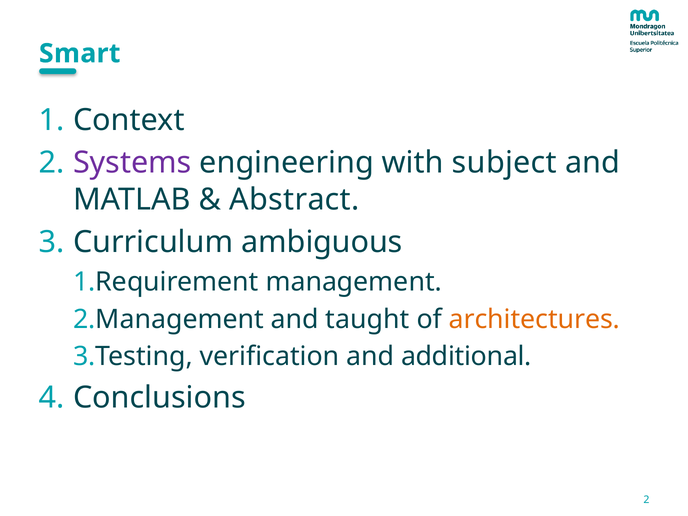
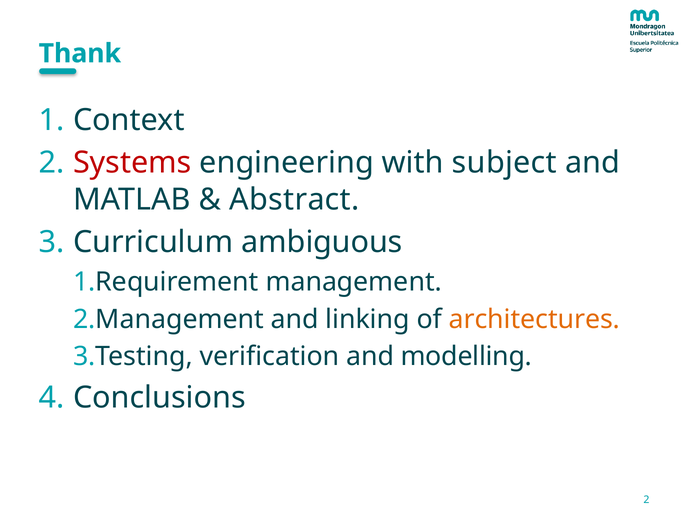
Smart: Smart -> Thank (80, 53)
Systems colour: purple -> red (132, 163)
taught: taught -> linking (368, 319)
additional: additional -> modelling (466, 357)
